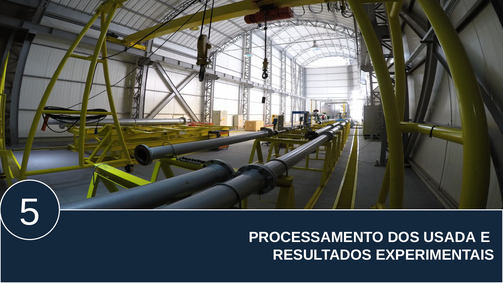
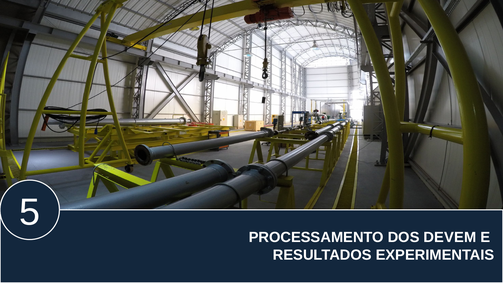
USADA: USADA -> DEVEM (450, 237)
